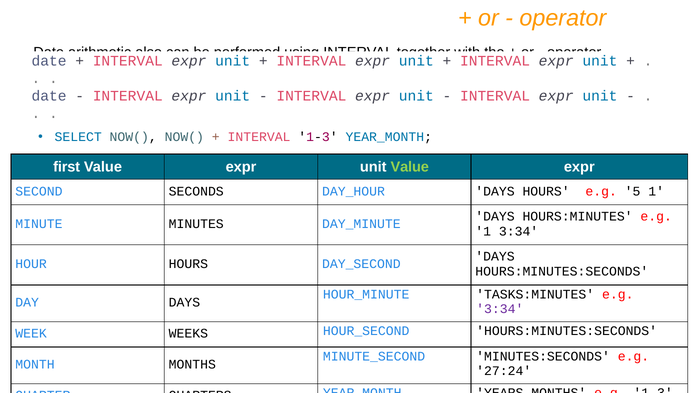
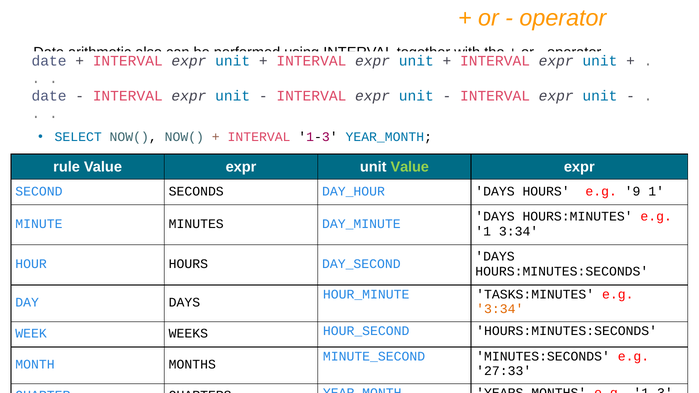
first: first -> rule (67, 167)
5: 5 -> 9 (633, 191)
3:34 colour: purple -> orange (500, 309)
27:24: 27:24 -> 27:33 (504, 371)
